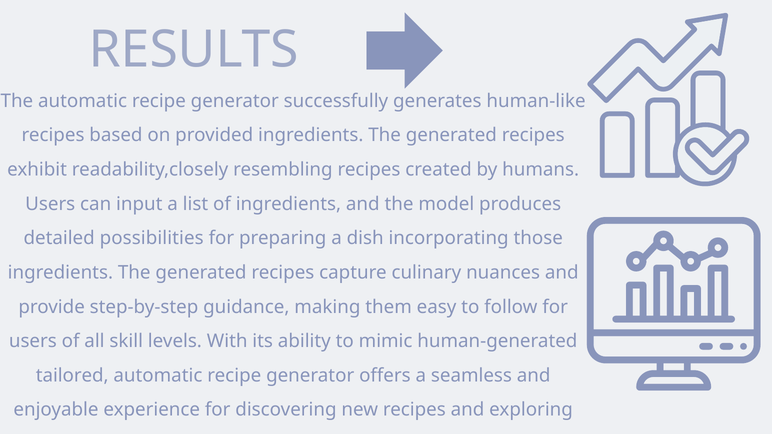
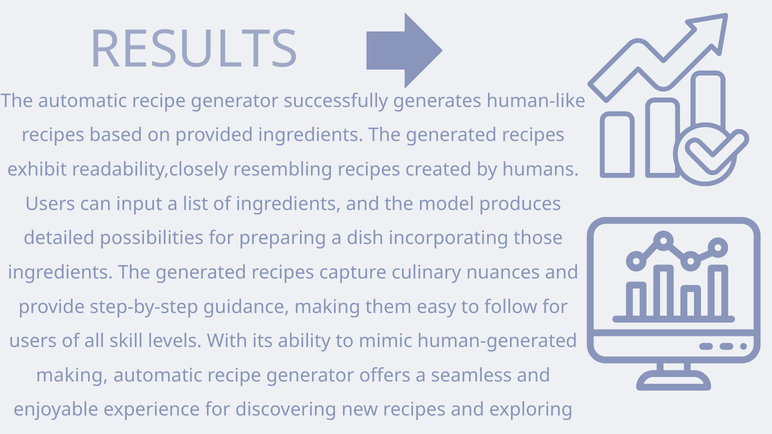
tailored: tailored -> making (72, 376)
